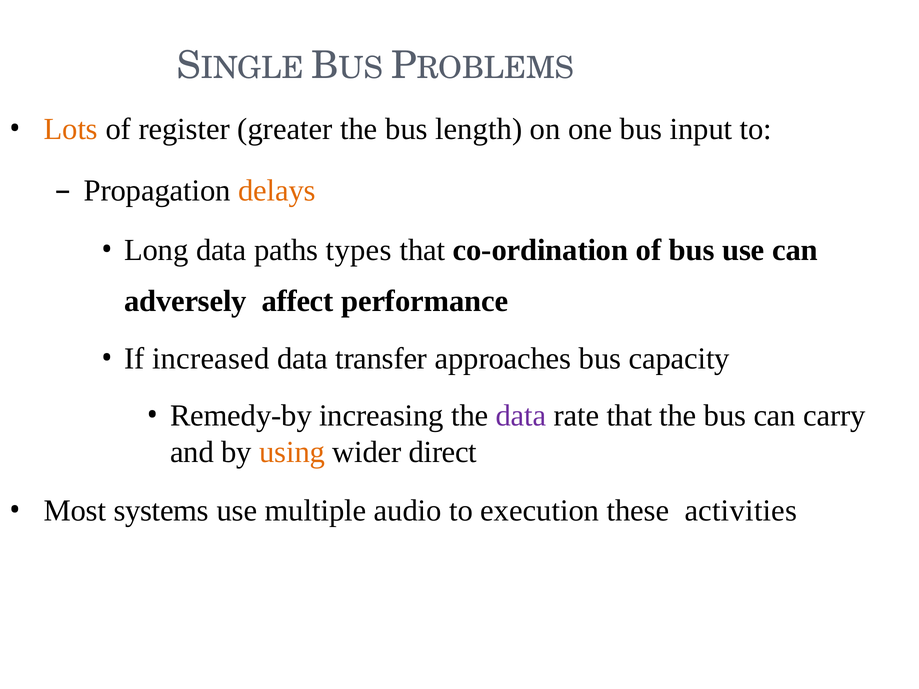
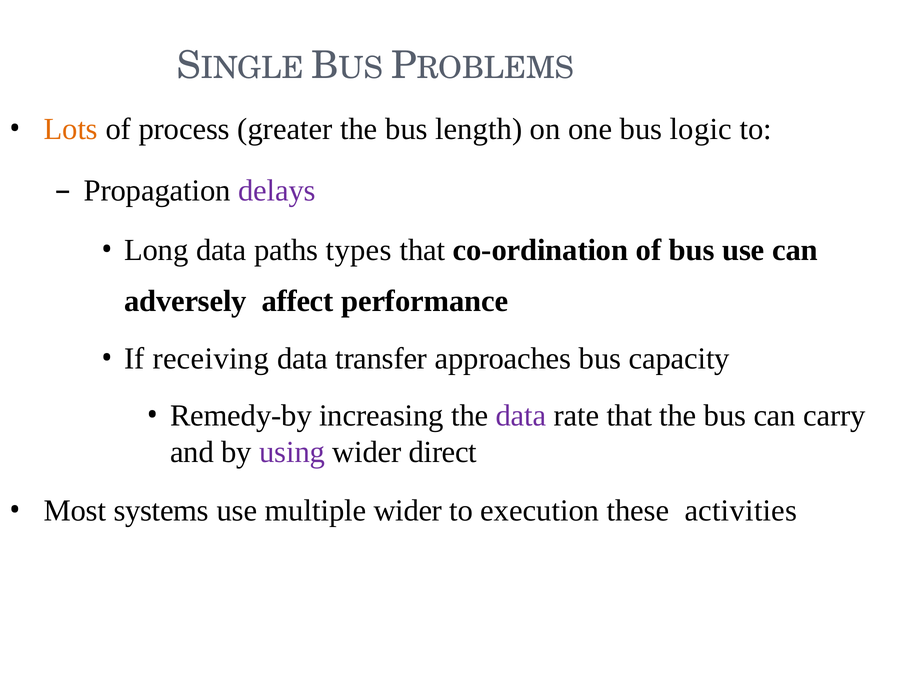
register: register -> process (184, 129)
input: input -> logic (701, 129)
delays colour: orange -> purple (277, 191)
increased: increased -> receiving (211, 359)
using colour: orange -> purple (292, 452)
multiple audio: audio -> wider (408, 511)
